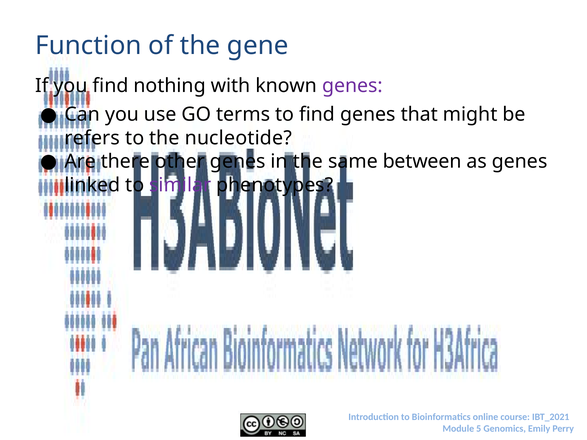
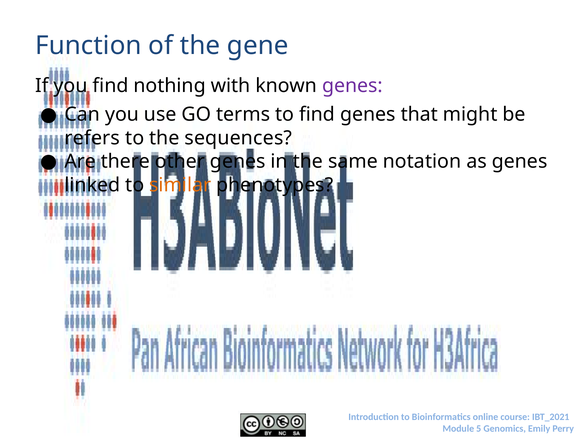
nucleotide: nucleotide -> sequences (238, 138)
between: between -> notation (422, 162)
similar colour: purple -> orange (180, 185)
